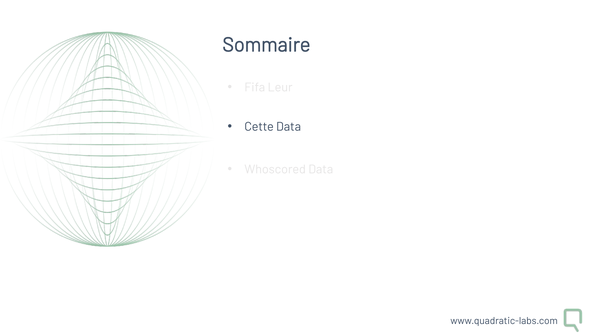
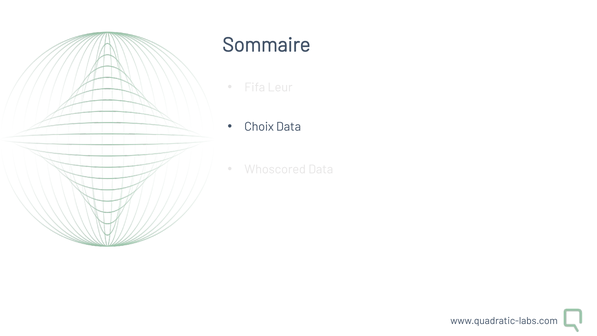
Cette: Cette -> Choix (259, 127)
